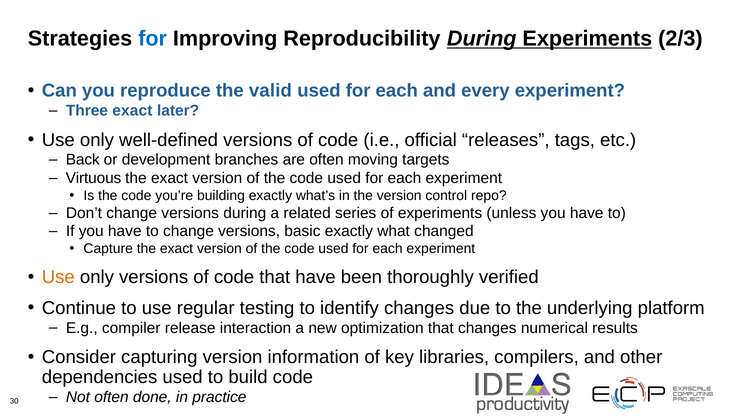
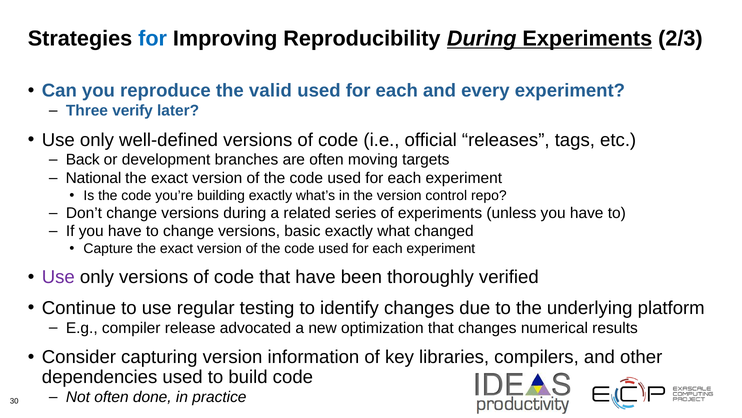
Three exact: exact -> verify (133, 111)
Virtuous: Virtuous -> National (93, 178)
Use colour: orange -> purple (58, 277)
interaction: interaction -> advocated (256, 328)
